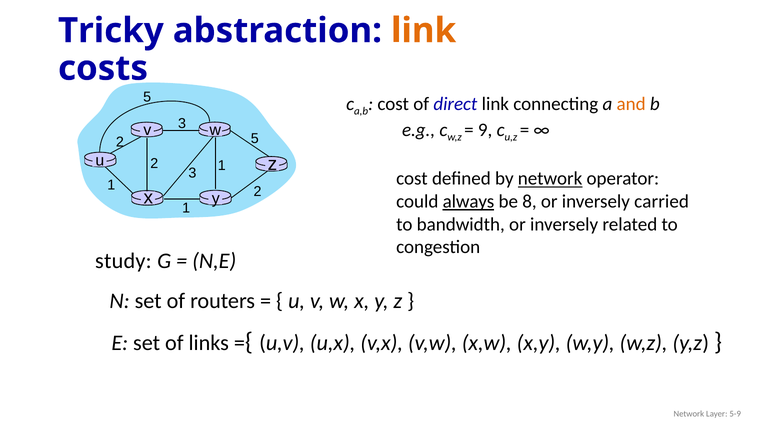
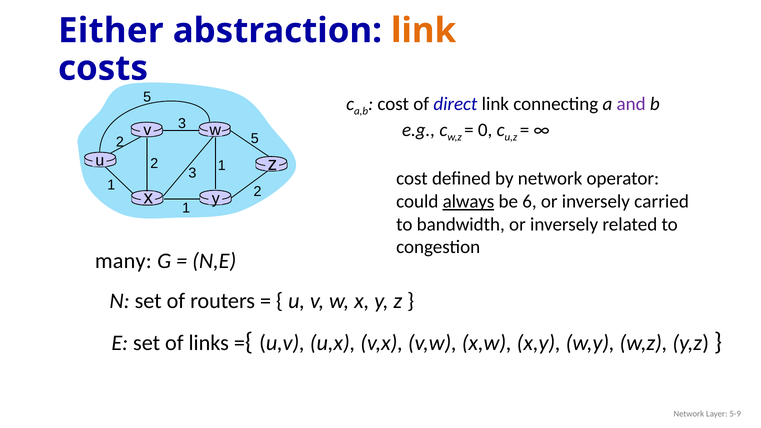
Tricky: Tricky -> Either (111, 31)
and colour: orange -> purple (631, 104)
9: 9 -> 0 (485, 130)
network underline: present -> none (550, 179)
8: 8 -> 6 (529, 202)
study: study -> many (123, 261)
